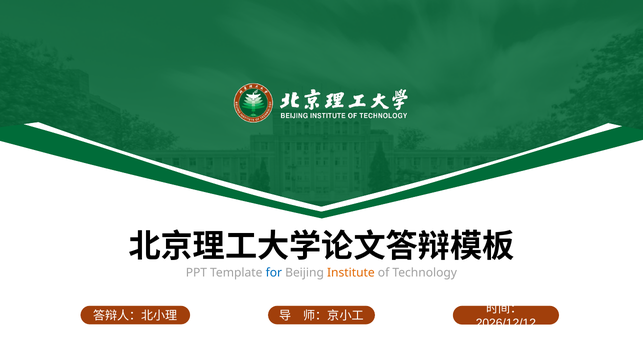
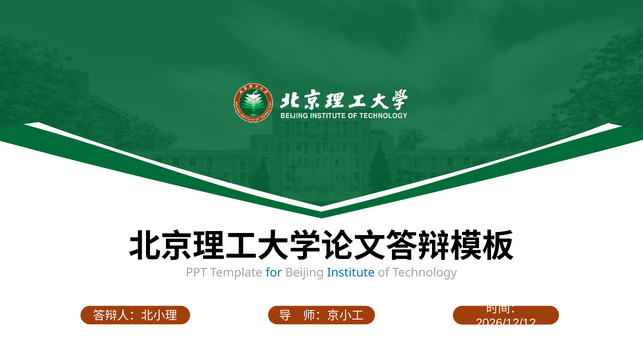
Institute colour: orange -> blue (351, 272)
